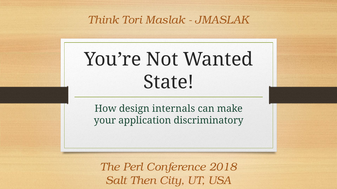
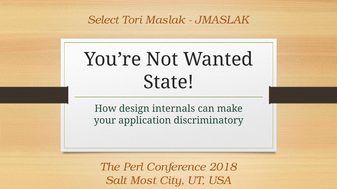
Think: Think -> Select (103, 20)
Then: Then -> Most (143, 181)
